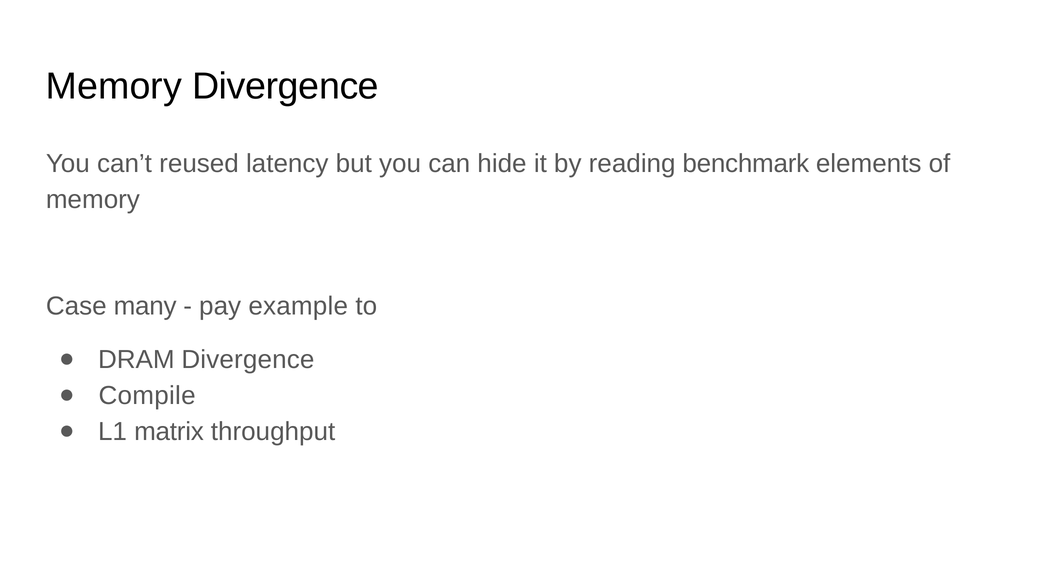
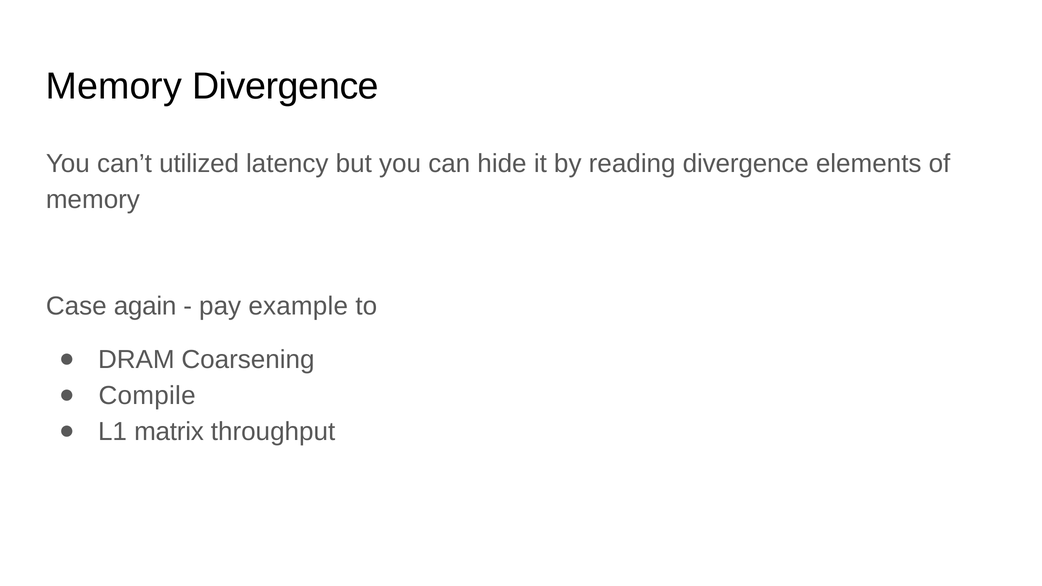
reused: reused -> utilized (199, 164)
reading benchmark: benchmark -> divergence (746, 164)
many: many -> again (145, 306)
DRAM Divergence: Divergence -> Coarsening (248, 360)
